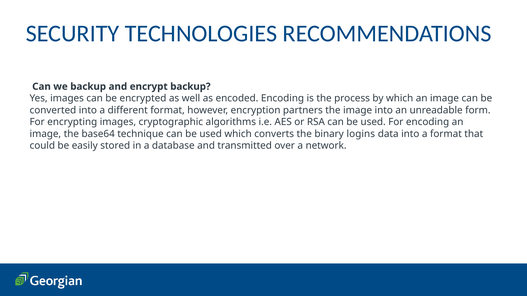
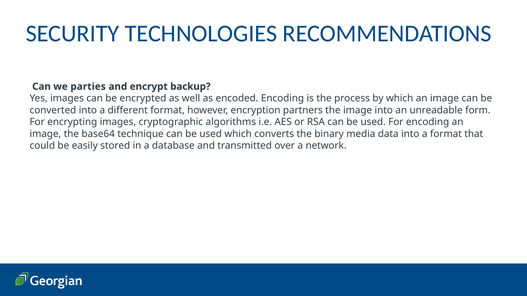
we backup: backup -> parties (88, 87)
logins: logins -> media (361, 134)
